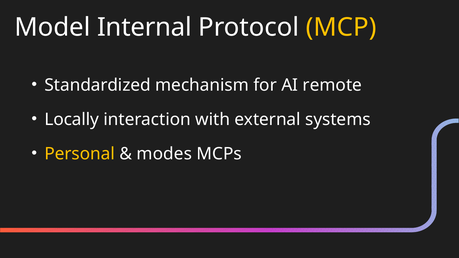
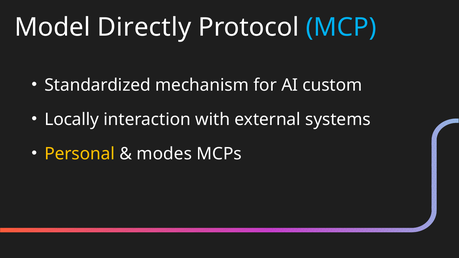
Internal: Internal -> Directly (144, 27)
MCP colour: yellow -> light blue (341, 27)
remote: remote -> custom (332, 85)
